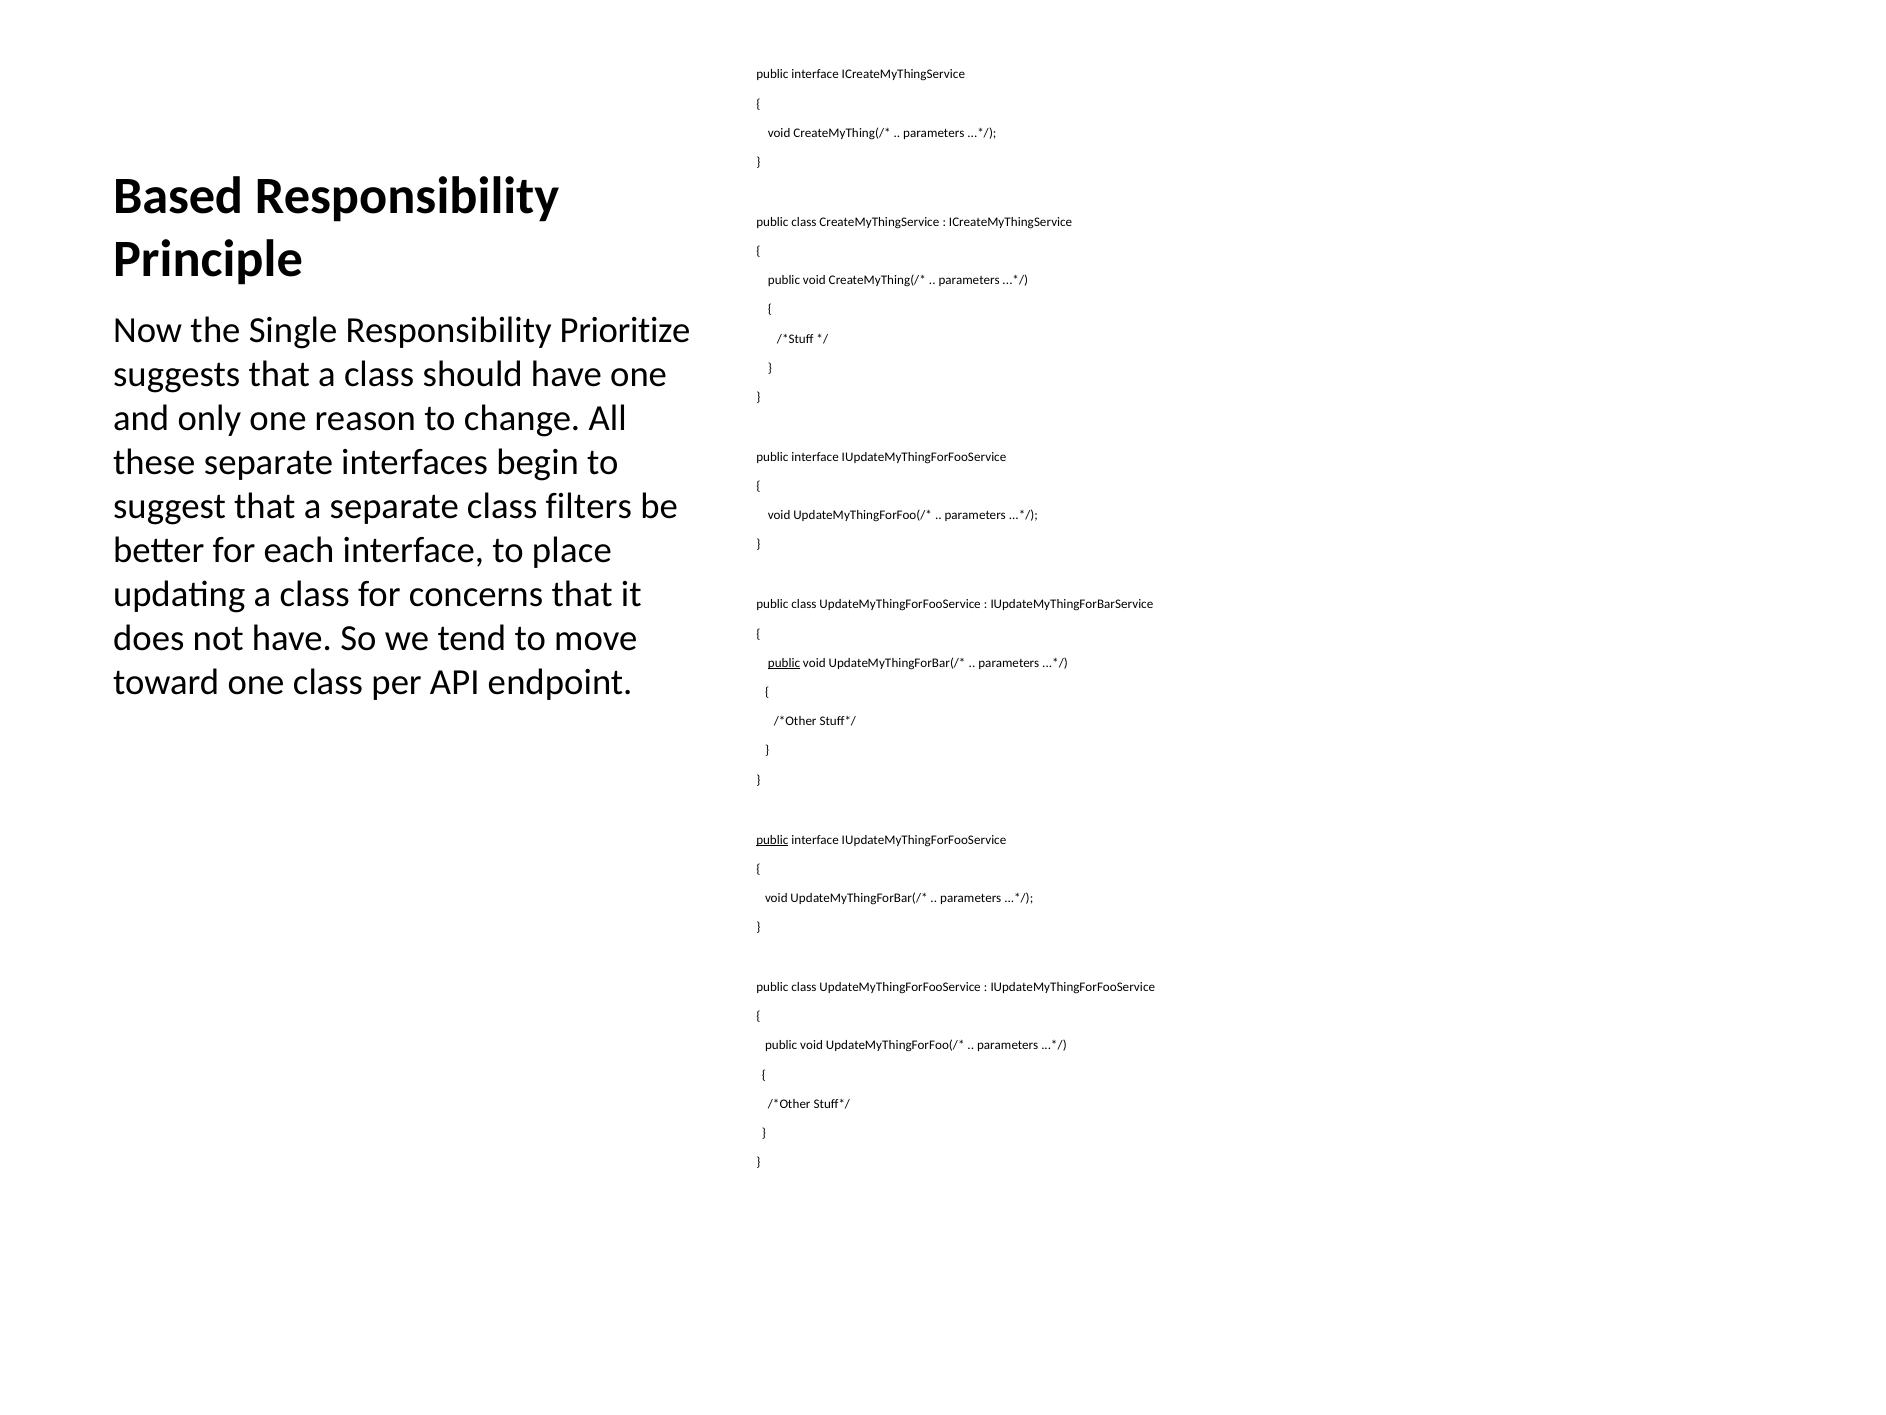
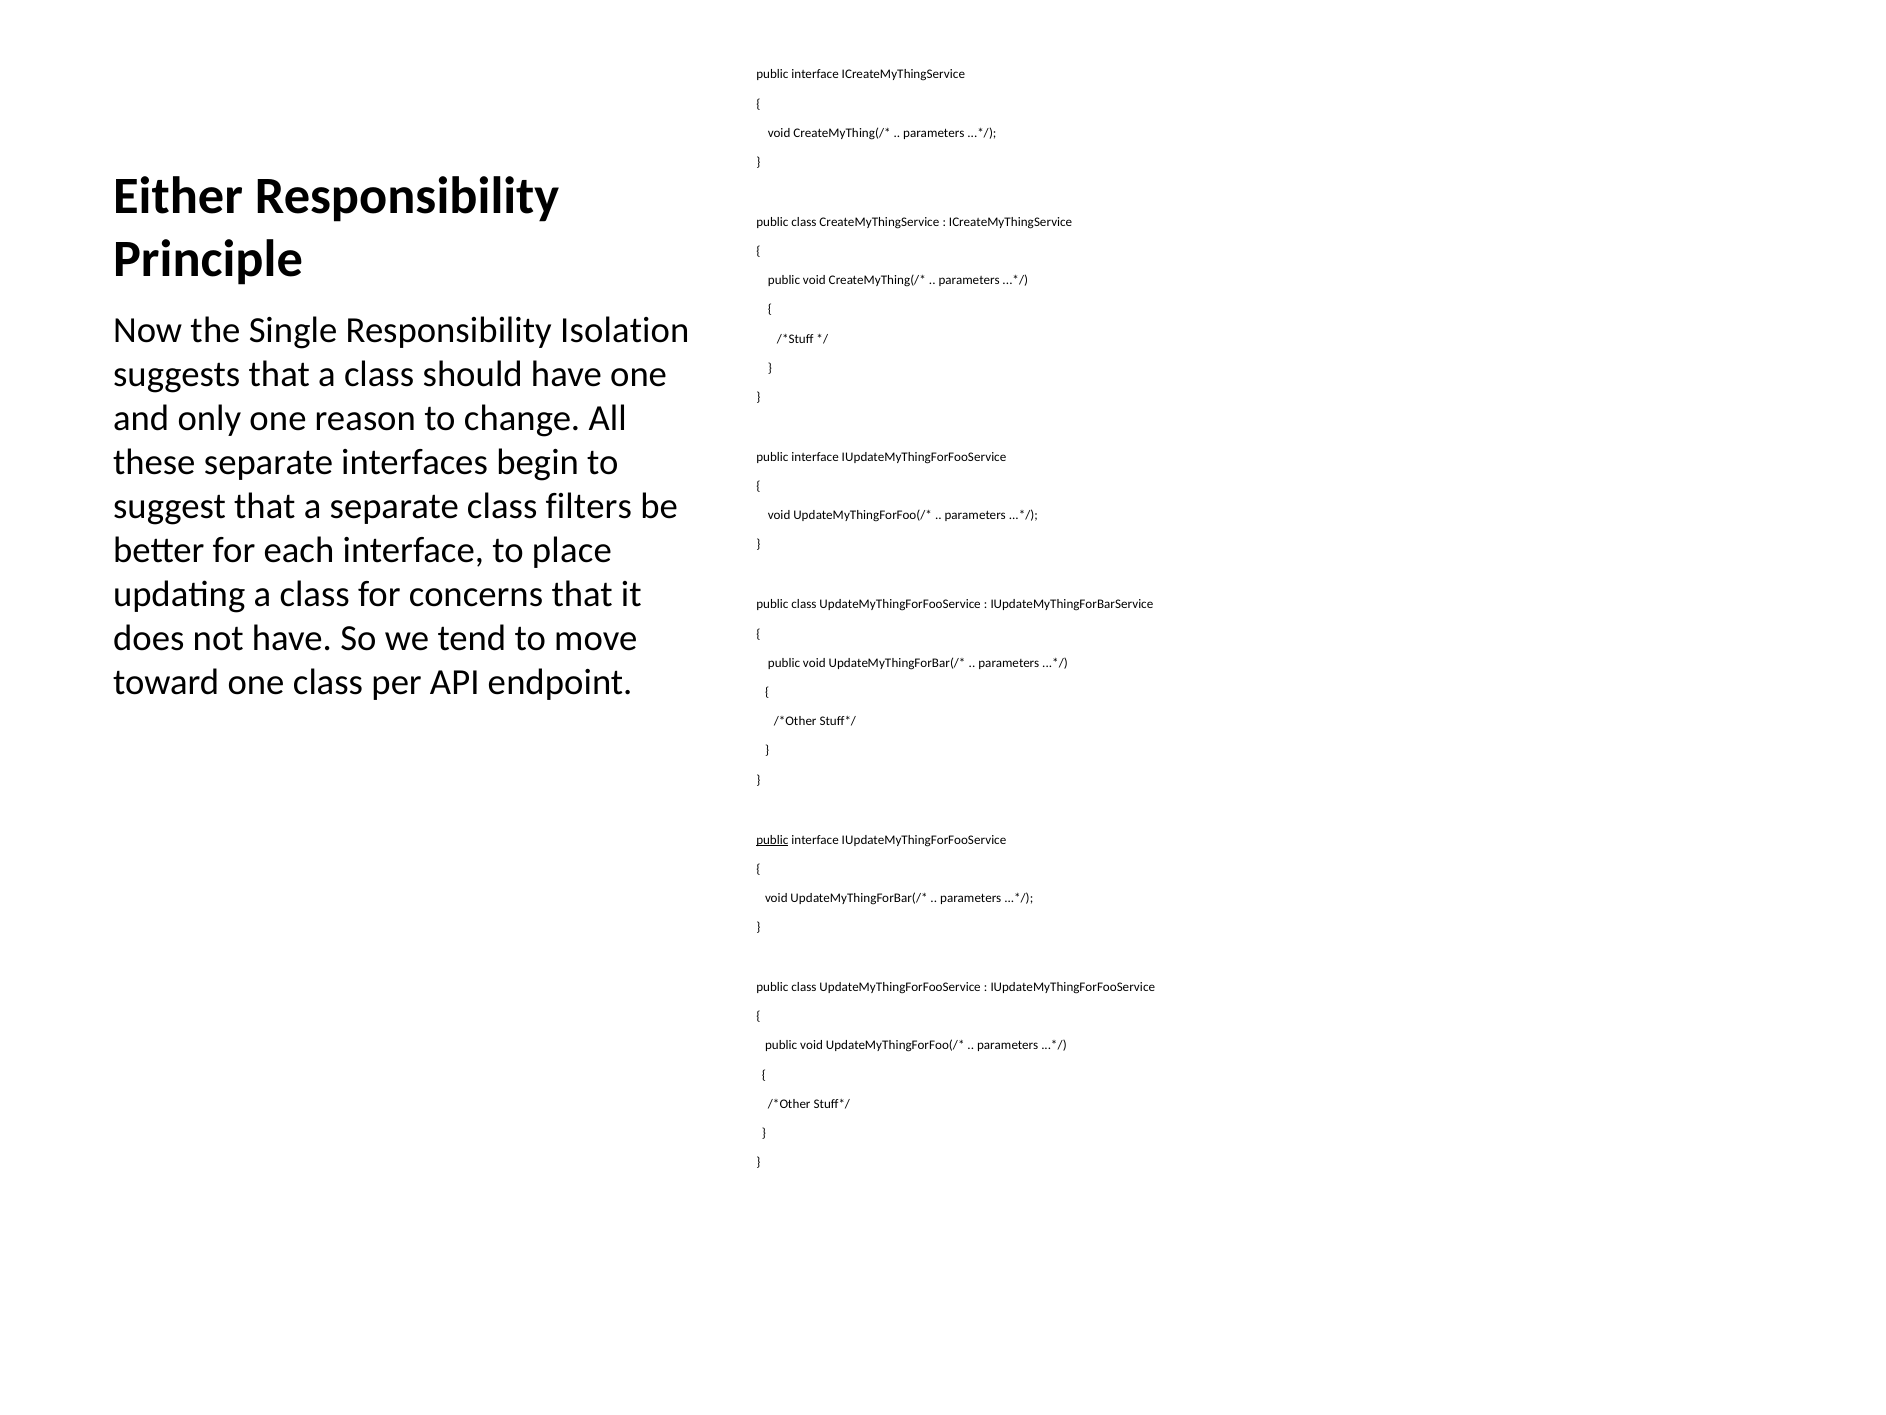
Based: Based -> Either (178, 196)
Prioritize: Prioritize -> Isolation (625, 330)
public underline: present -> none (784, 663)
